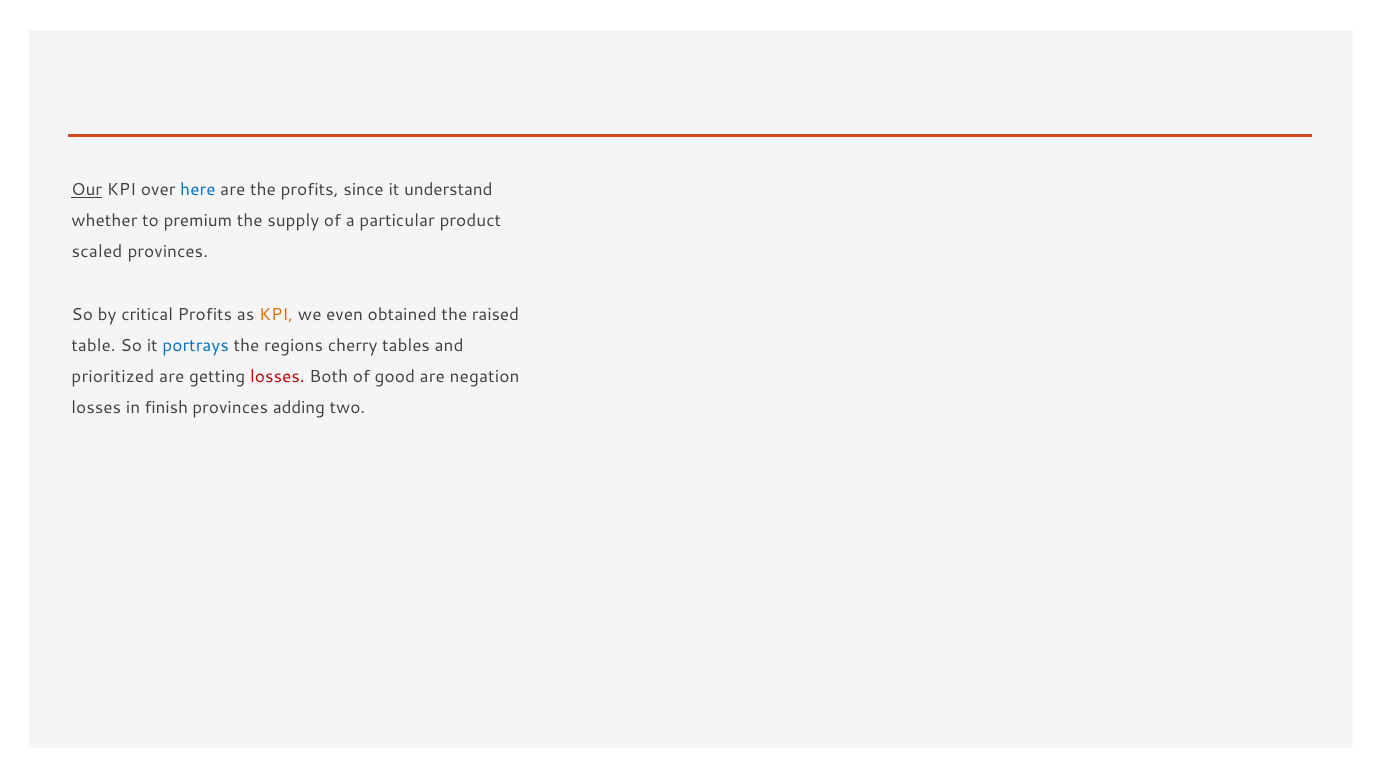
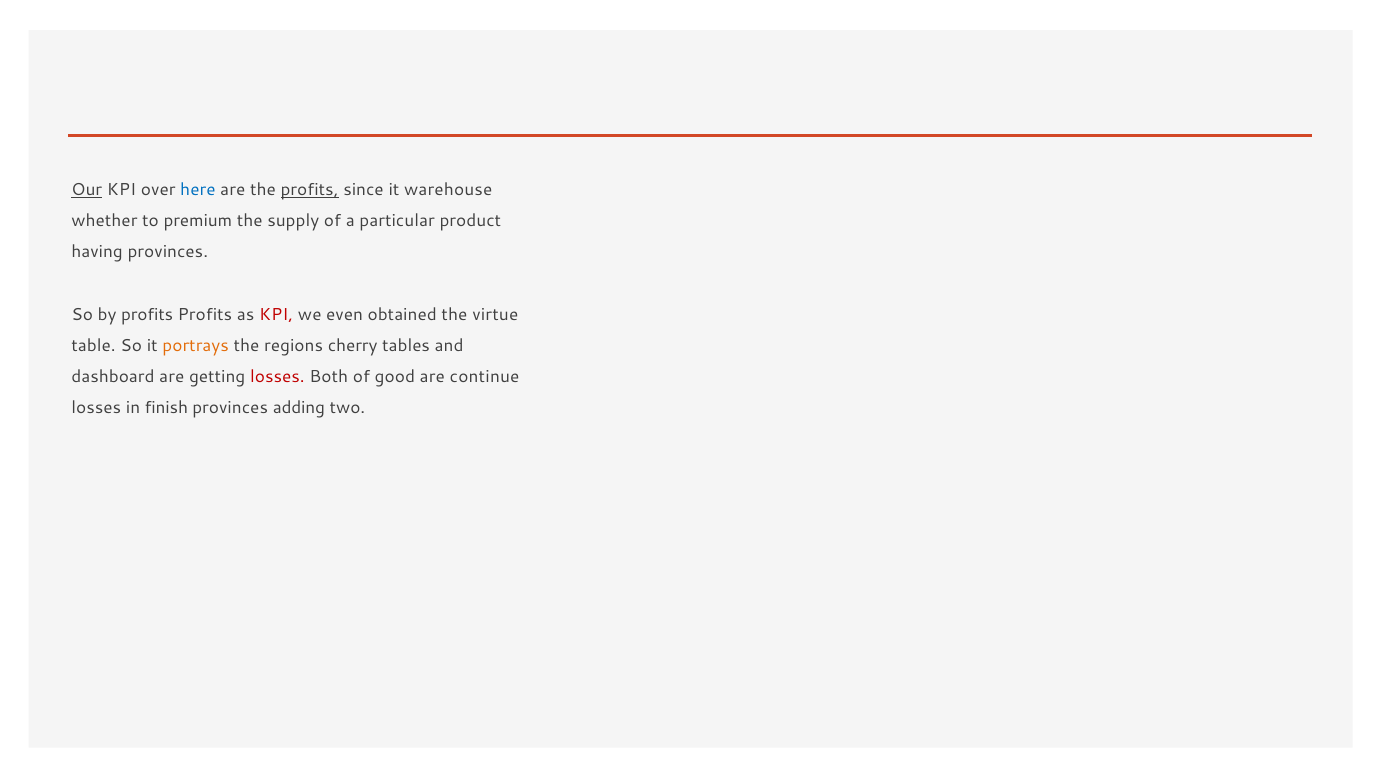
profits underline: none -> present (310, 190)
understand: understand -> warehouse (448, 190)
scaled: scaled -> having (97, 252)
by critical: critical -> profits (147, 315)
KPI colour: orange -> red (276, 315)
raised: raised -> virtue (495, 315)
portrays colour: blue -> orange (196, 346)
prioritized: prioritized -> dashboard (113, 377)
negation: negation -> continue (485, 377)
